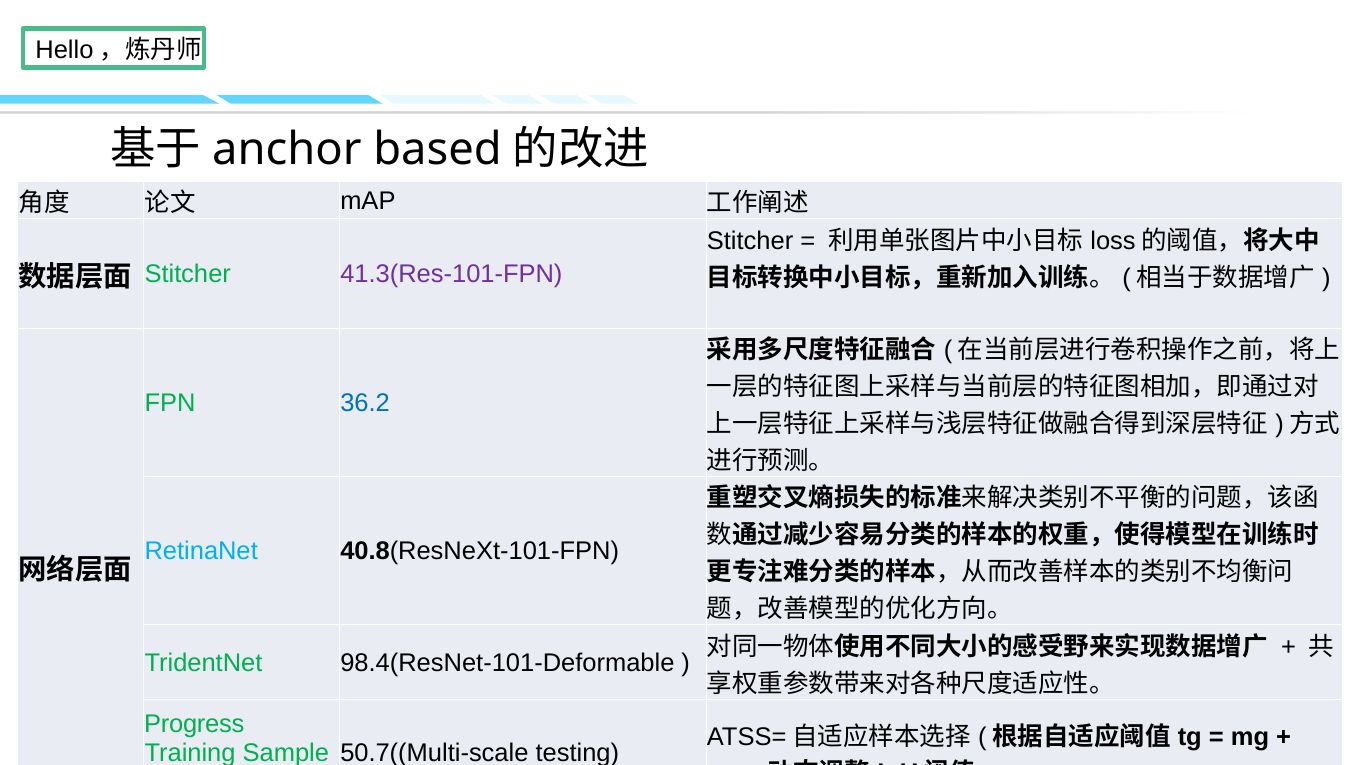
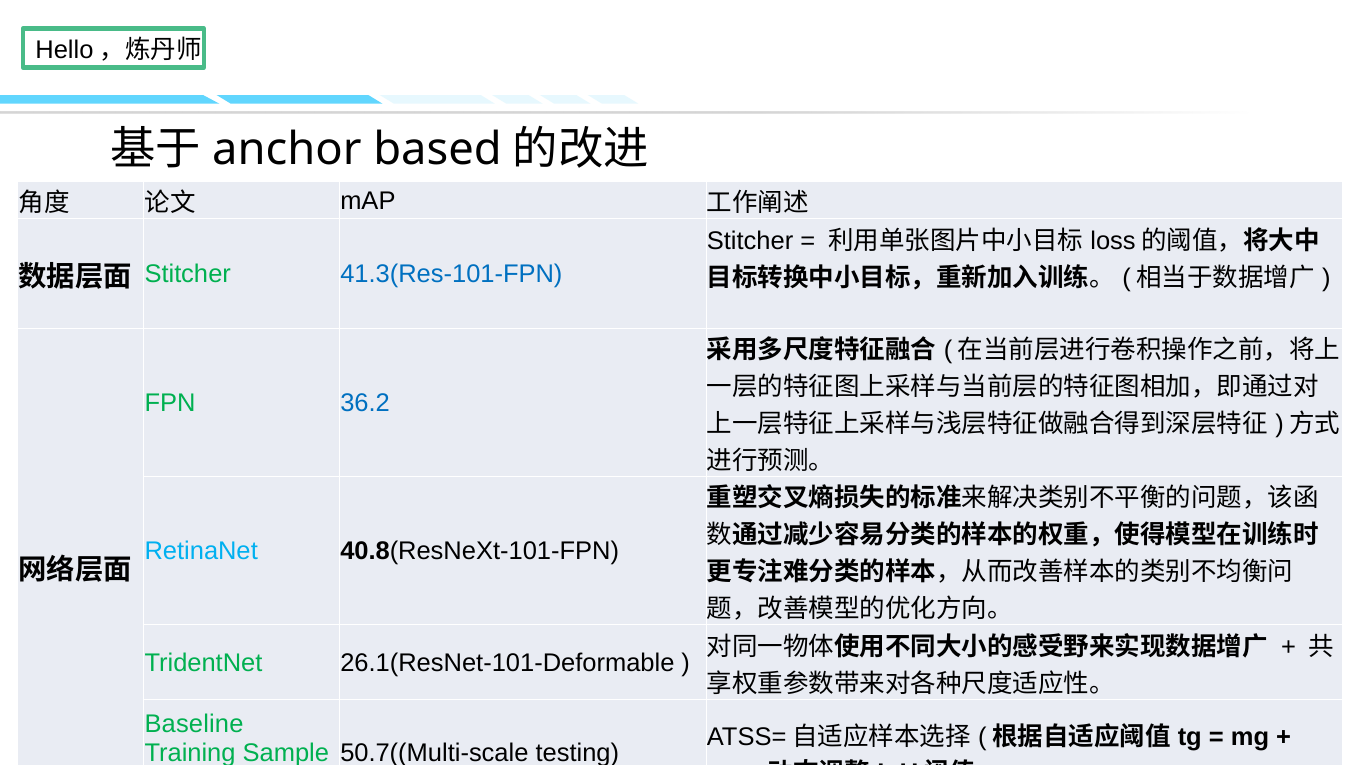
41.3(Res-101-FPN colour: purple -> blue (451, 274)
98.4(ResNet-101-Deformable: 98.4(ResNet-101-Deformable -> 26.1(ResNet-101-Deformable (507, 663)
Progress: Progress -> Baseline (194, 724)
